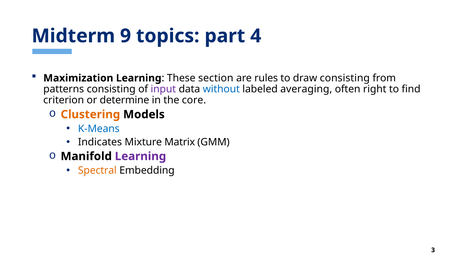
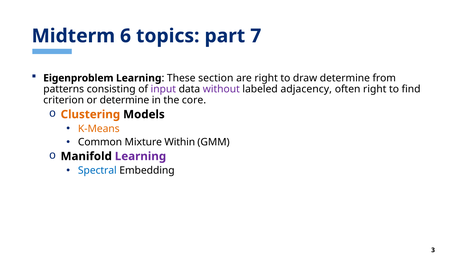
9: 9 -> 6 (126, 36)
4: 4 -> 7 (256, 36)
Maximization: Maximization -> Eigenproblem (78, 78)
are rules: rules -> right (266, 78)
draw consisting: consisting -> determine (345, 78)
without colour: blue -> purple (221, 89)
averaging: averaging -> adjacency (306, 89)
K-Means colour: blue -> orange (99, 129)
Indicates: Indicates -> Common (100, 142)
Matrix: Matrix -> Within (180, 142)
Spectral colour: orange -> blue (97, 171)
